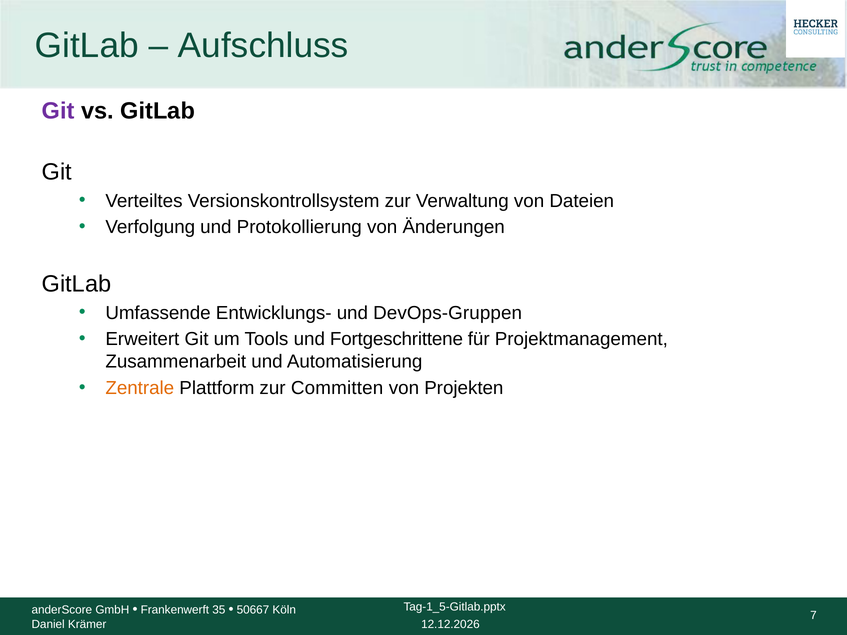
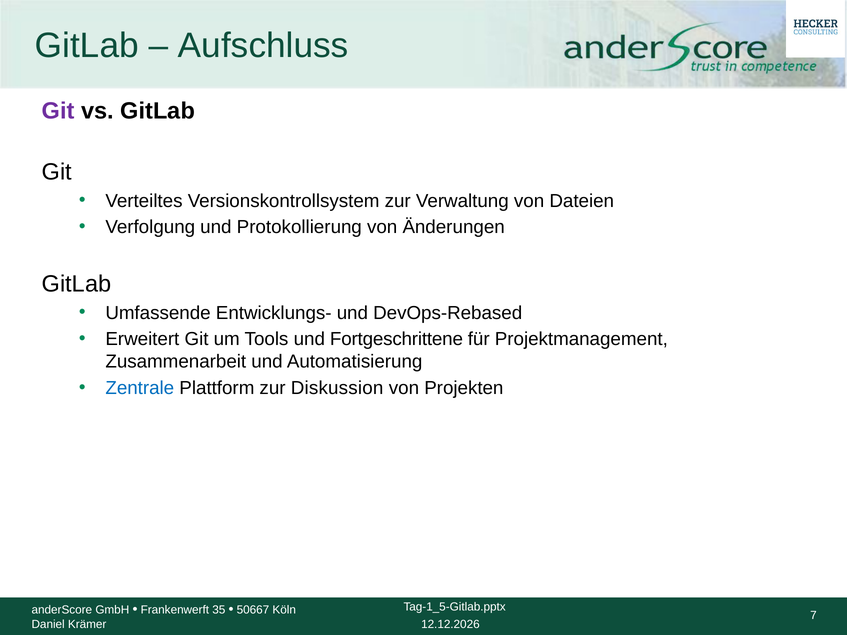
DevOps-Gruppen: DevOps-Gruppen -> DevOps-Rebased (448, 313)
Zentrale colour: orange -> blue (140, 388)
Committen: Committen -> Diskussion (337, 388)
